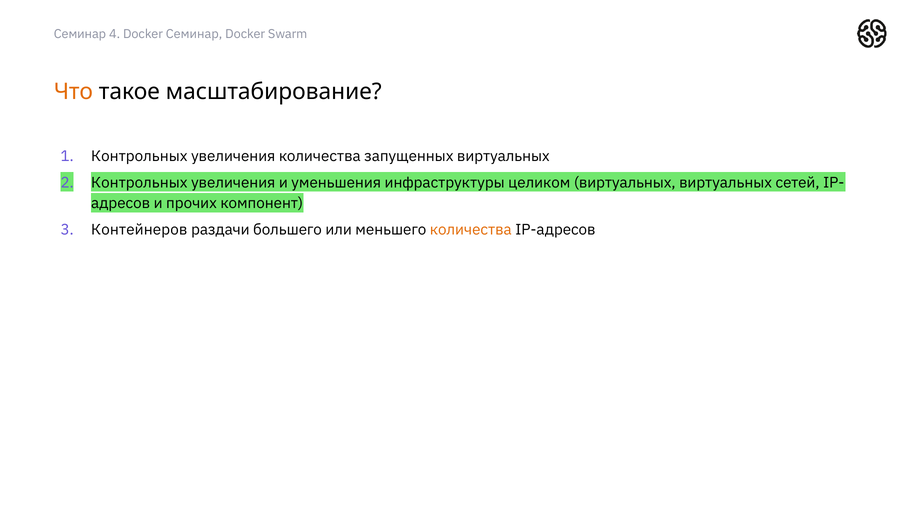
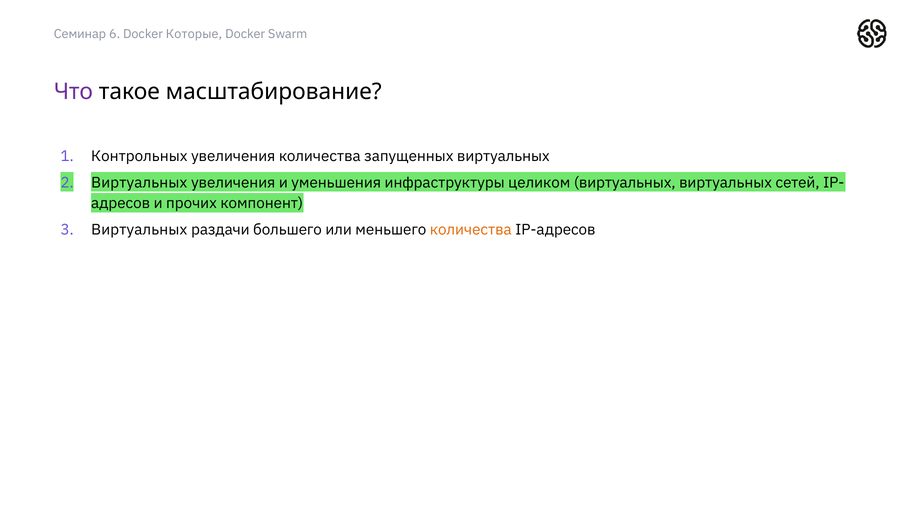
4: 4 -> 6 (115, 34)
Docker Семинар: Семинар -> Которые (194, 34)
Что colour: orange -> purple (73, 92)
Контрольных: Контрольных -> Виртуальных (139, 182)
Контейнеров: Контейнеров -> Виртуальных (139, 229)
